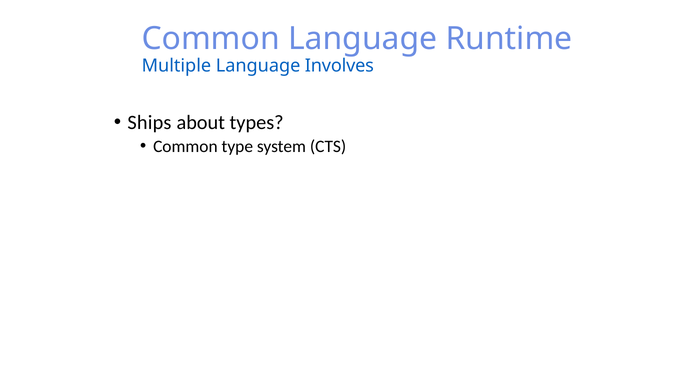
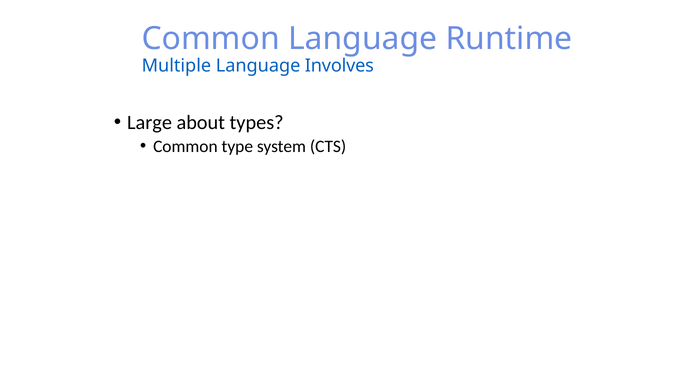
Ships: Ships -> Large (150, 122)
